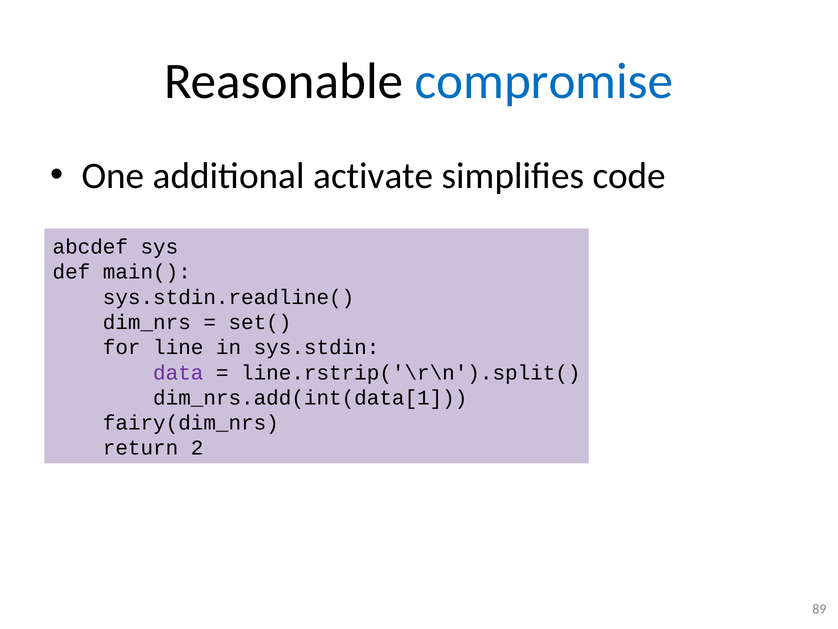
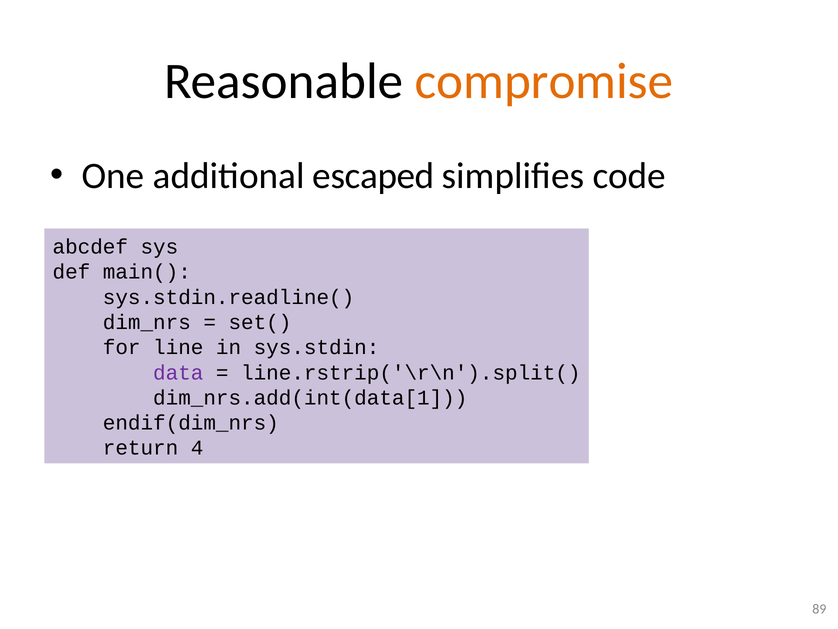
compromise colour: blue -> orange (544, 81)
activate: activate -> escaped (373, 176)
fairy(dim_nrs: fairy(dim_nrs -> endif(dim_nrs (191, 423)
2: 2 -> 4 (197, 448)
